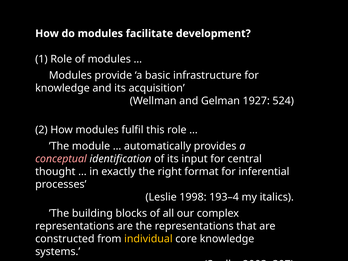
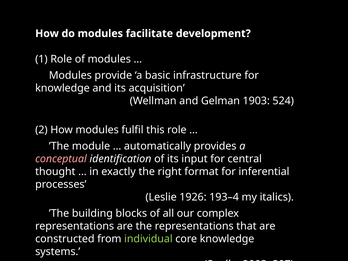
1927: 1927 -> 1903 (256, 101)
1998: 1998 -> 1926 (193, 197)
individual colour: yellow -> light green (148, 239)
